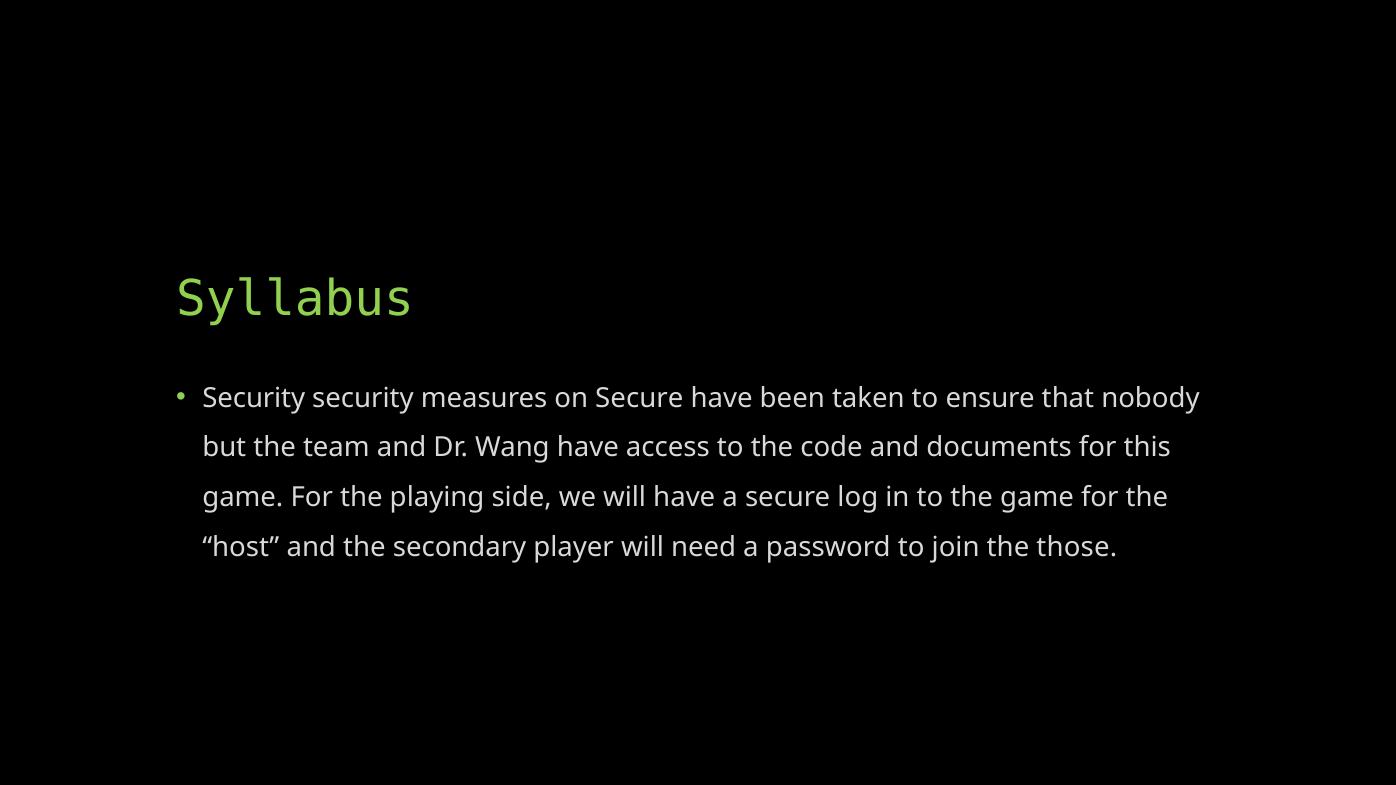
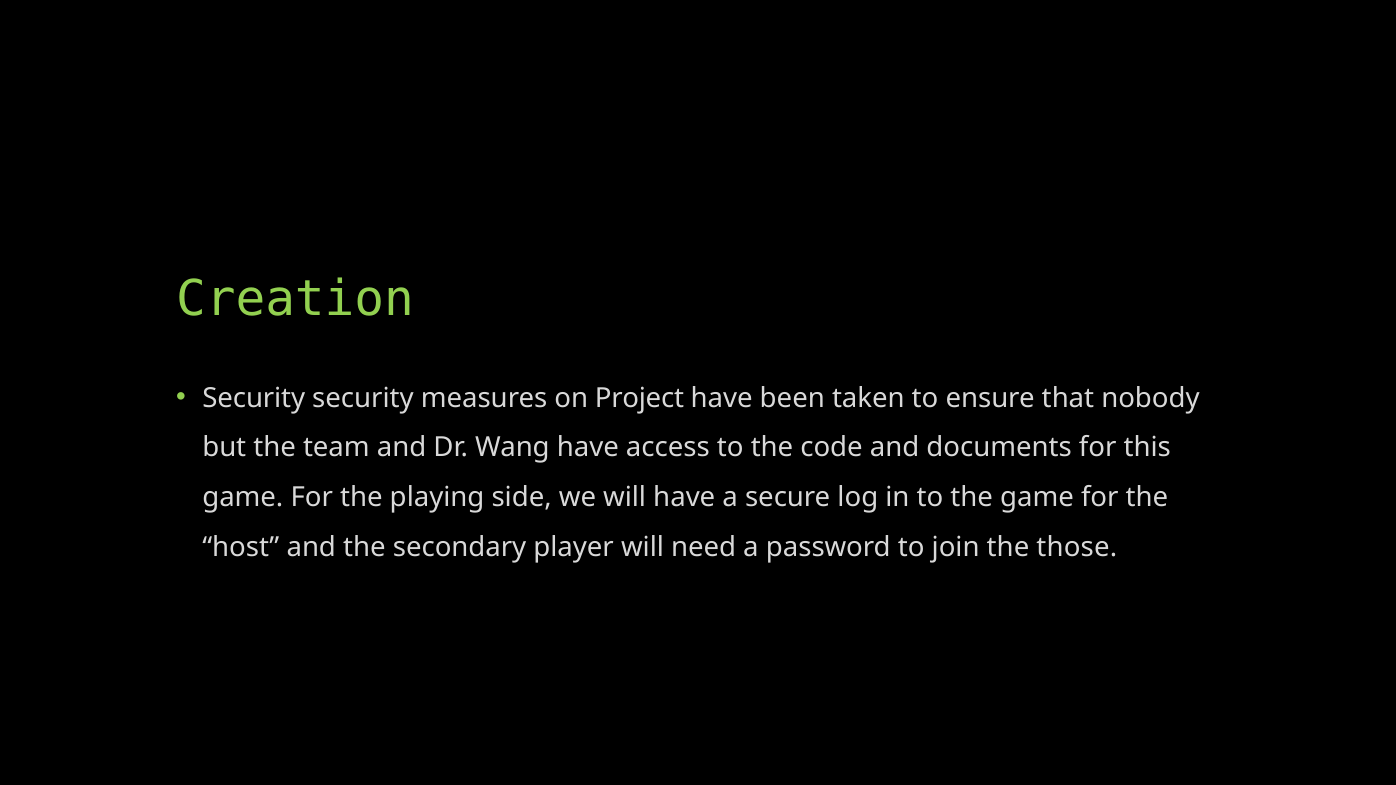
Syllabus: Syllabus -> Creation (295, 299)
on Secure: Secure -> Project (639, 398)
